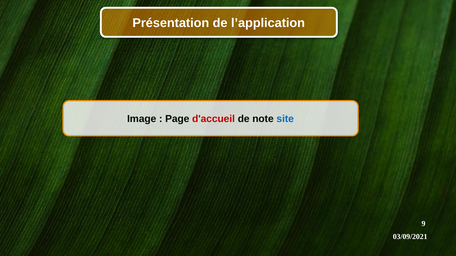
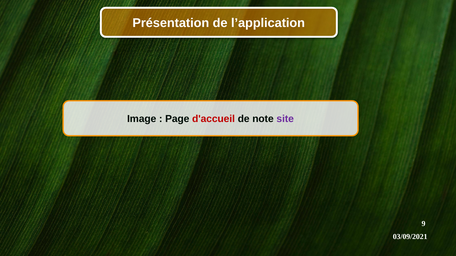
site colour: blue -> purple (285, 119)
